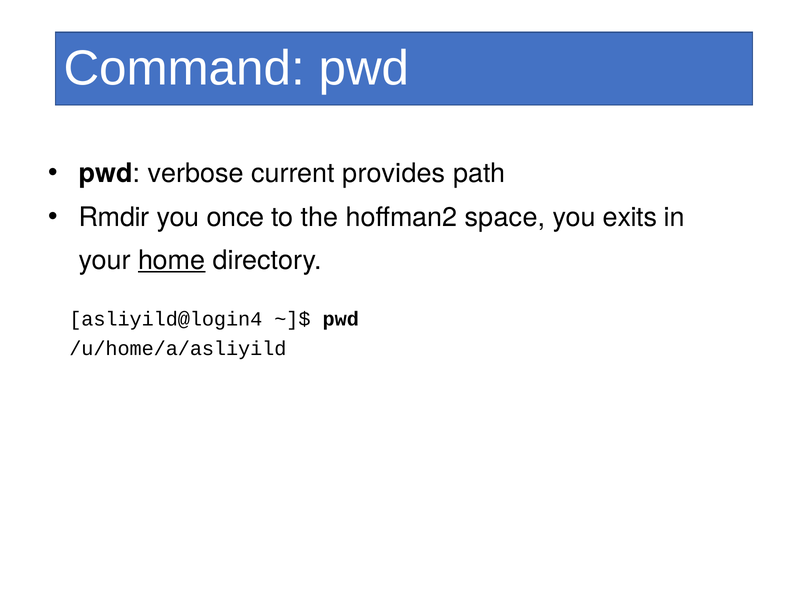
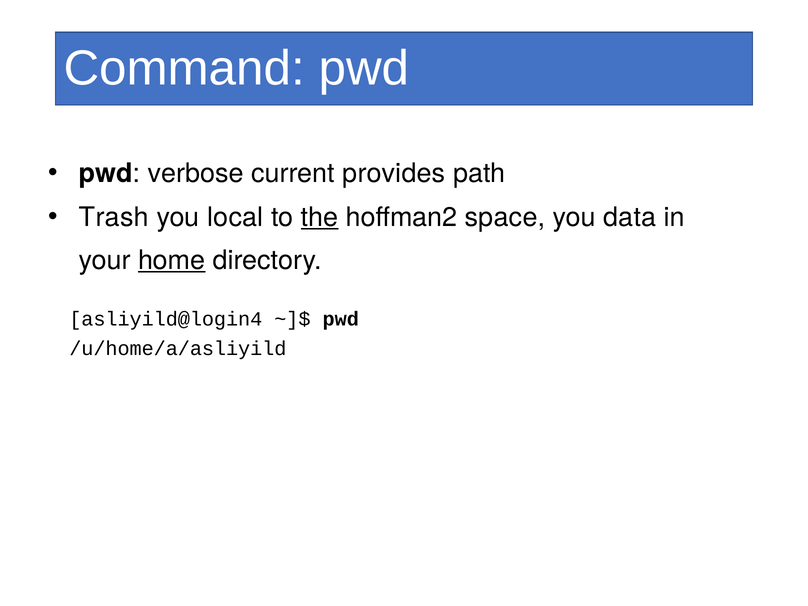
Rmdir: Rmdir -> Trash (114, 217)
once: once -> local (235, 217)
the underline: none -> present (320, 217)
exits: exits -> data (630, 217)
